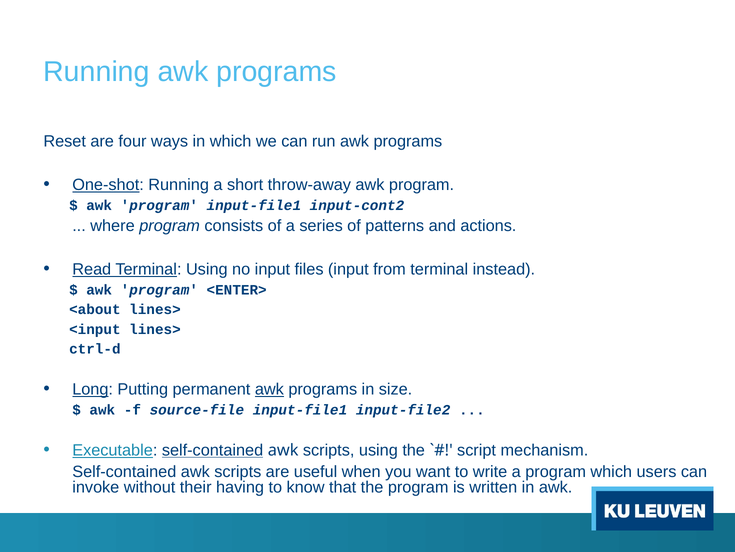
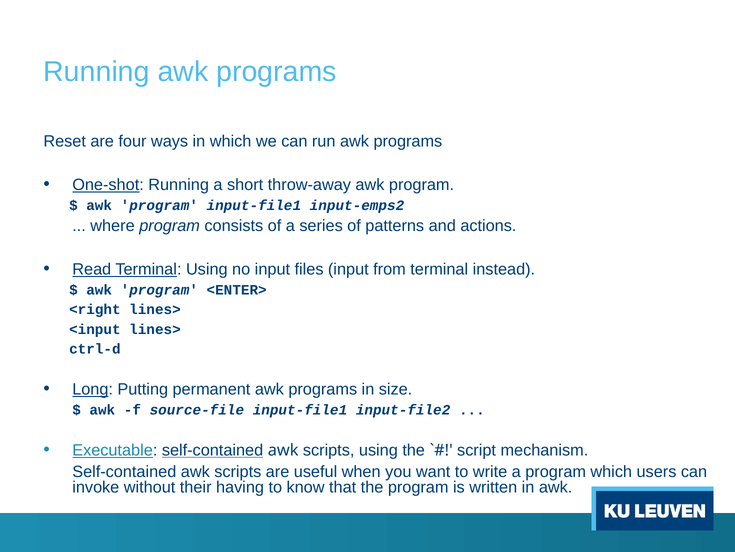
input-cont2: input-cont2 -> input-emps2 (357, 205)
<about: <about -> <right (95, 309)
awk underline: present -> none (269, 389)
